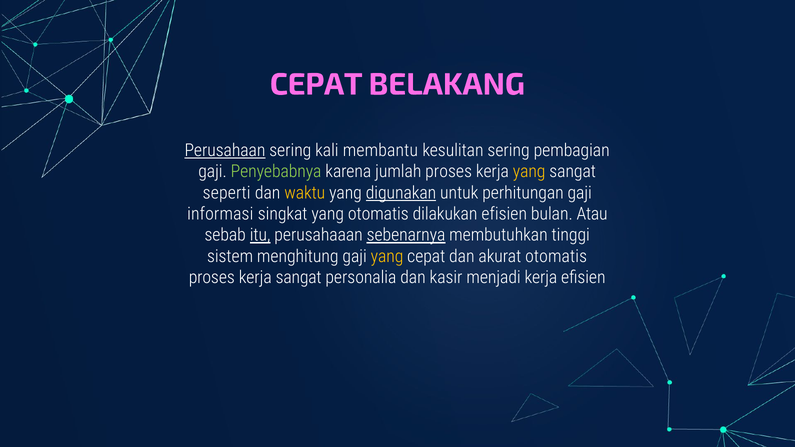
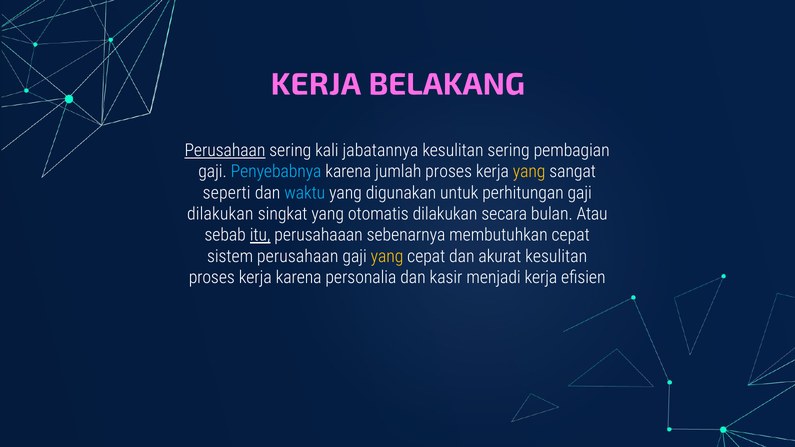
CEPAT: CEPAT -> KERJA (316, 84)
membantu: membantu -> jabatannya (380, 151)
Penyebabnya colour: light green -> light blue (276, 172)
waktu colour: yellow -> light blue (305, 193)
digunakan underline: present -> none (401, 193)
informasi: informasi -> dilakukan (220, 214)
dilakukan efisien: efisien -> secara (504, 214)
sebenarnya underline: present -> none (406, 235)
membutuhkan tinggi: tinggi -> cepat (571, 235)
sistem menghitung: menghitung -> perusahaan (298, 256)
akurat otomatis: otomatis -> kesulitan (556, 256)
kerja sangat: sangat -> karena (299, 278)
